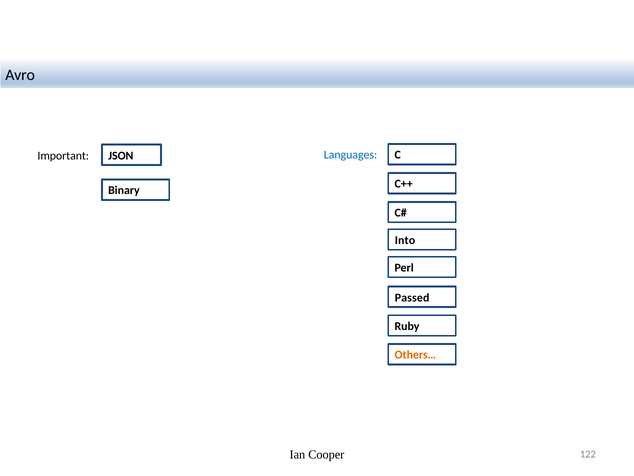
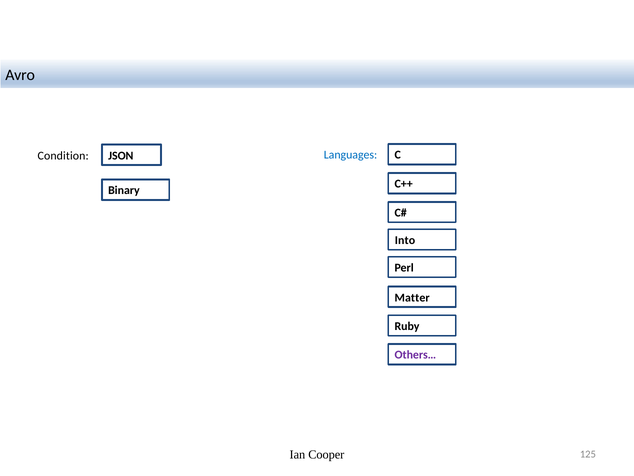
Important: Important -> Condition (63, 155)
Passed: Passed -> Matter (412, 297)
Others… colour: orange -> purple (415, 355)
122: 122 -> 125 (588, 454)
